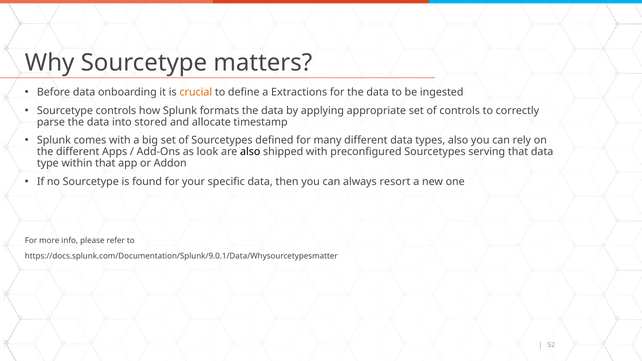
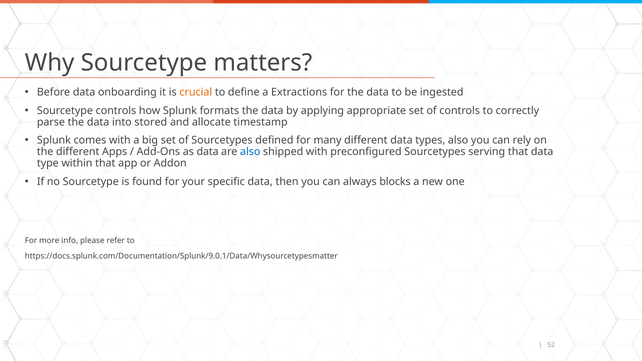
as look: look -> data (208, 152)
also colour: black -> blue (250, 152)
resort: resort -> blocks (395, 182)
